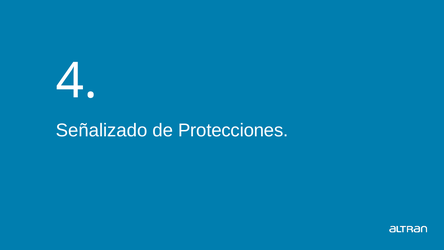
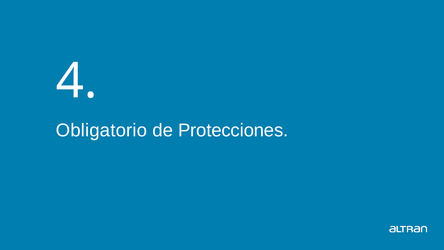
Señalizado: Señalizado -> Obligatorio (102, 130)
